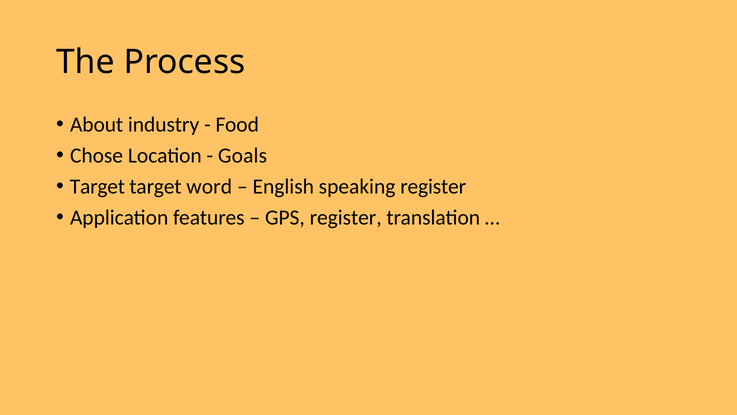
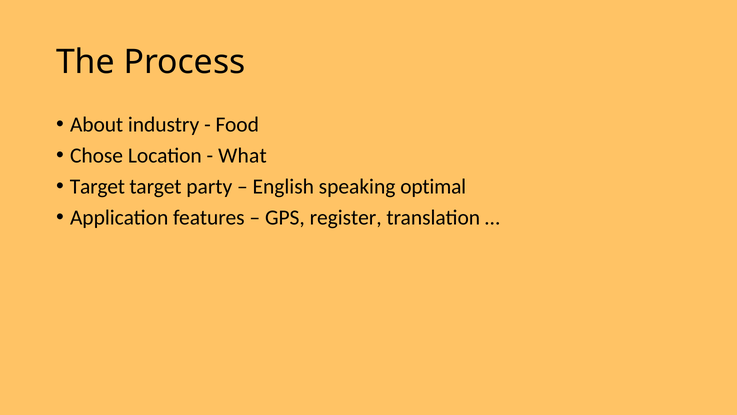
Goals: Goals -> What (243, 156)
word: word -> party (209, 186)
speaking register: register -> optimal (433, 186)
